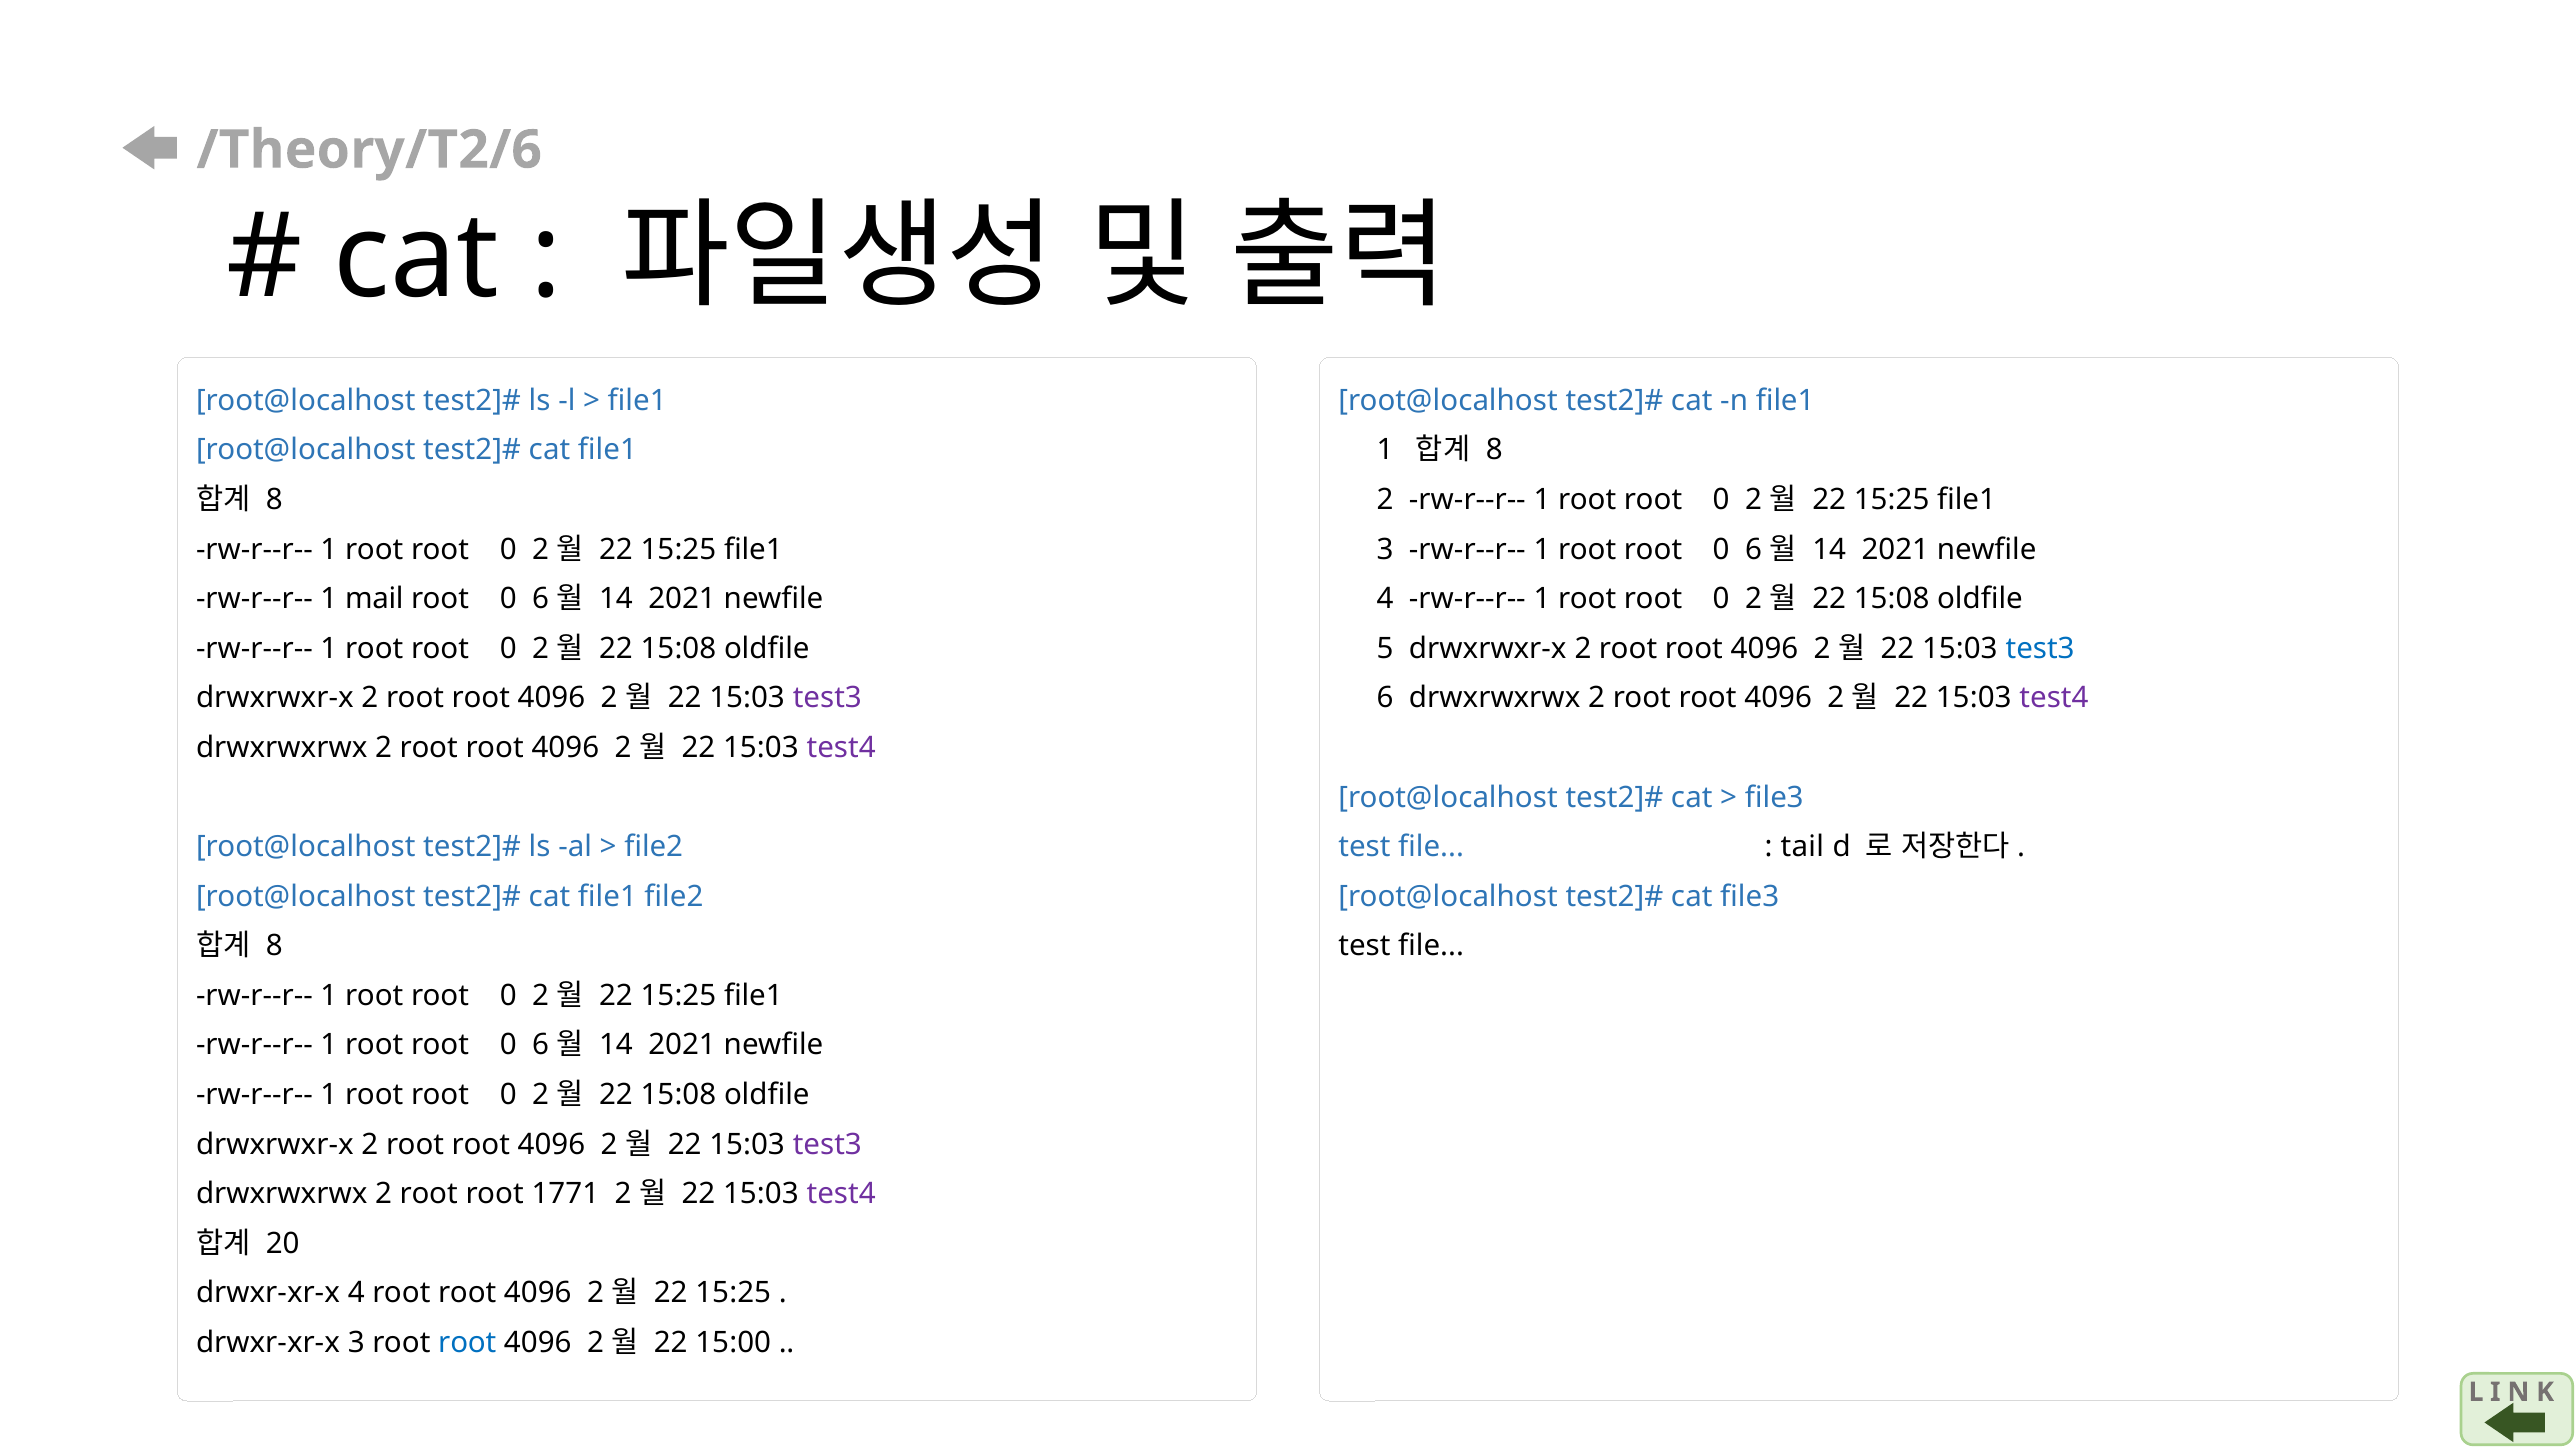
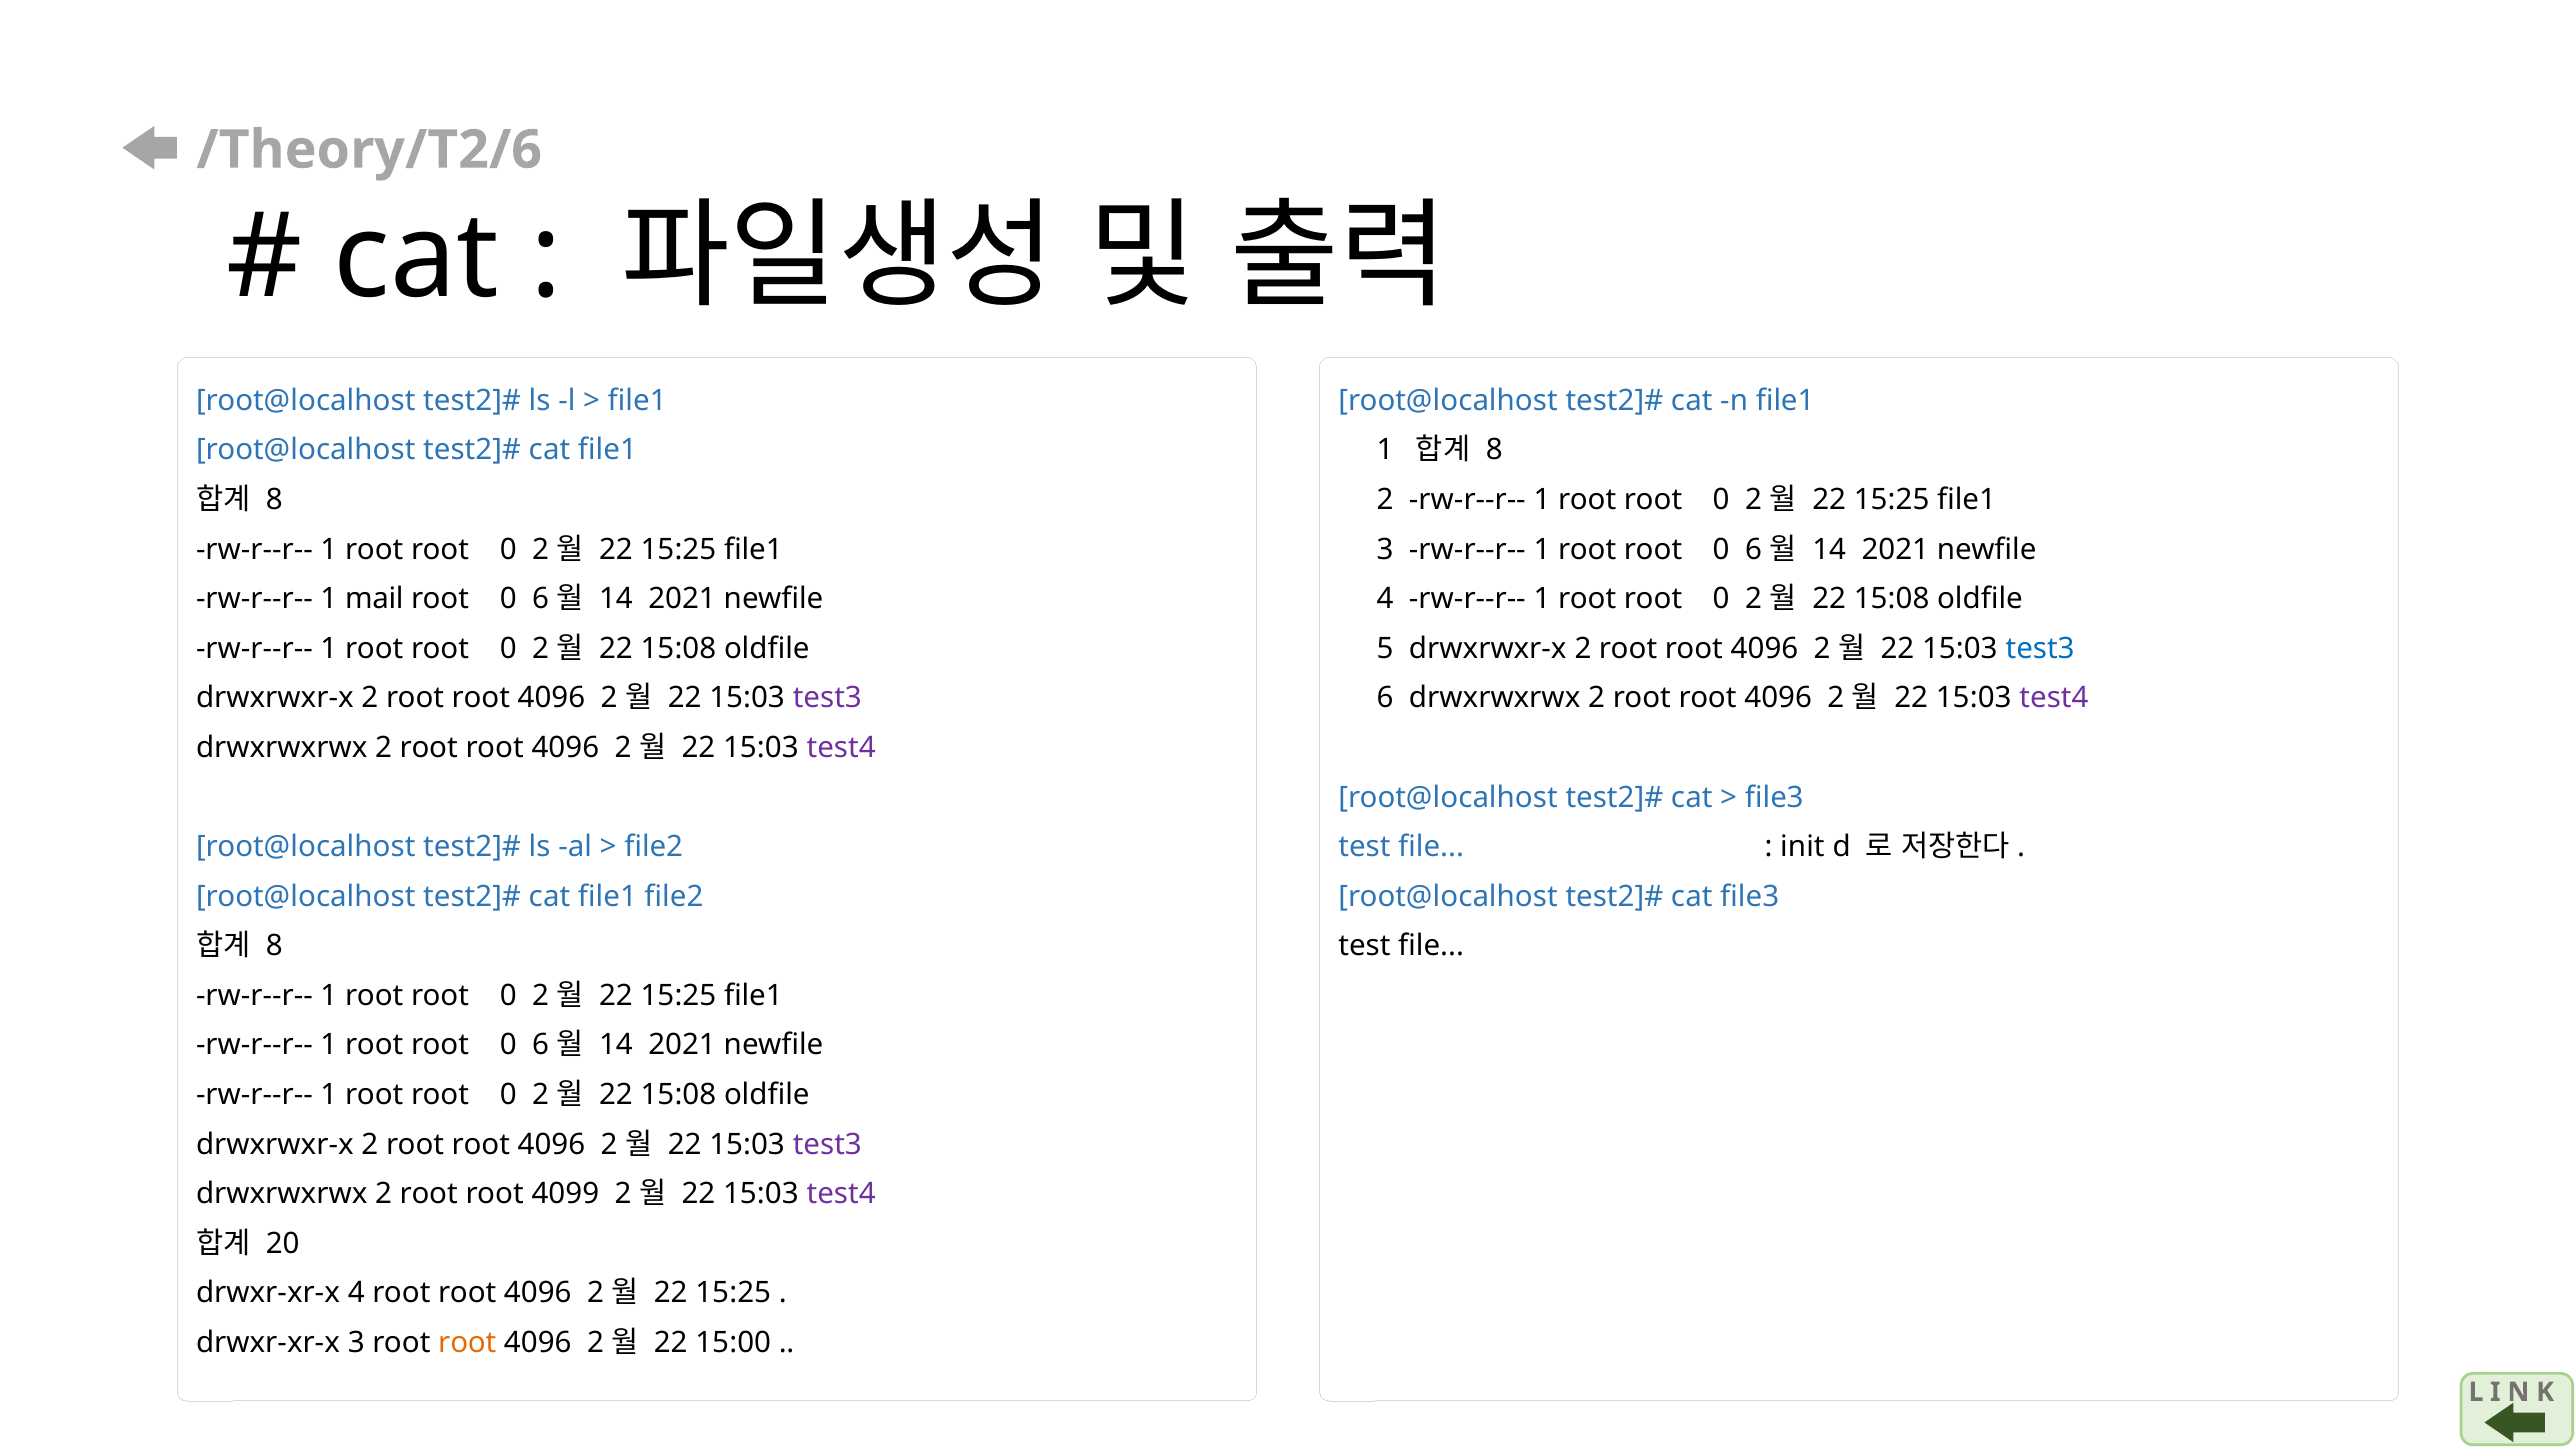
tail: tail -> init (1802, 847)
1771: 1771 -> 4099 (565, 1194)
root colour: blue -> orange (467, 1343)
